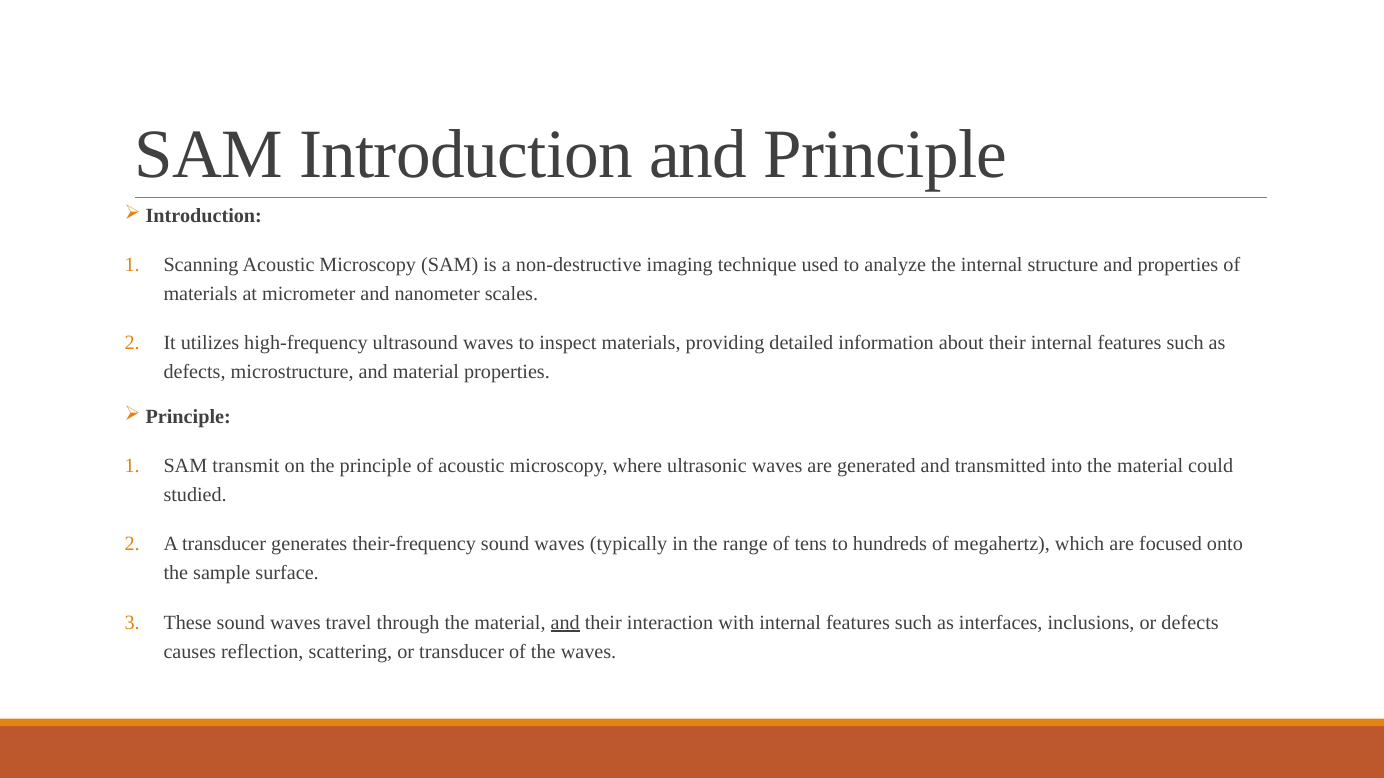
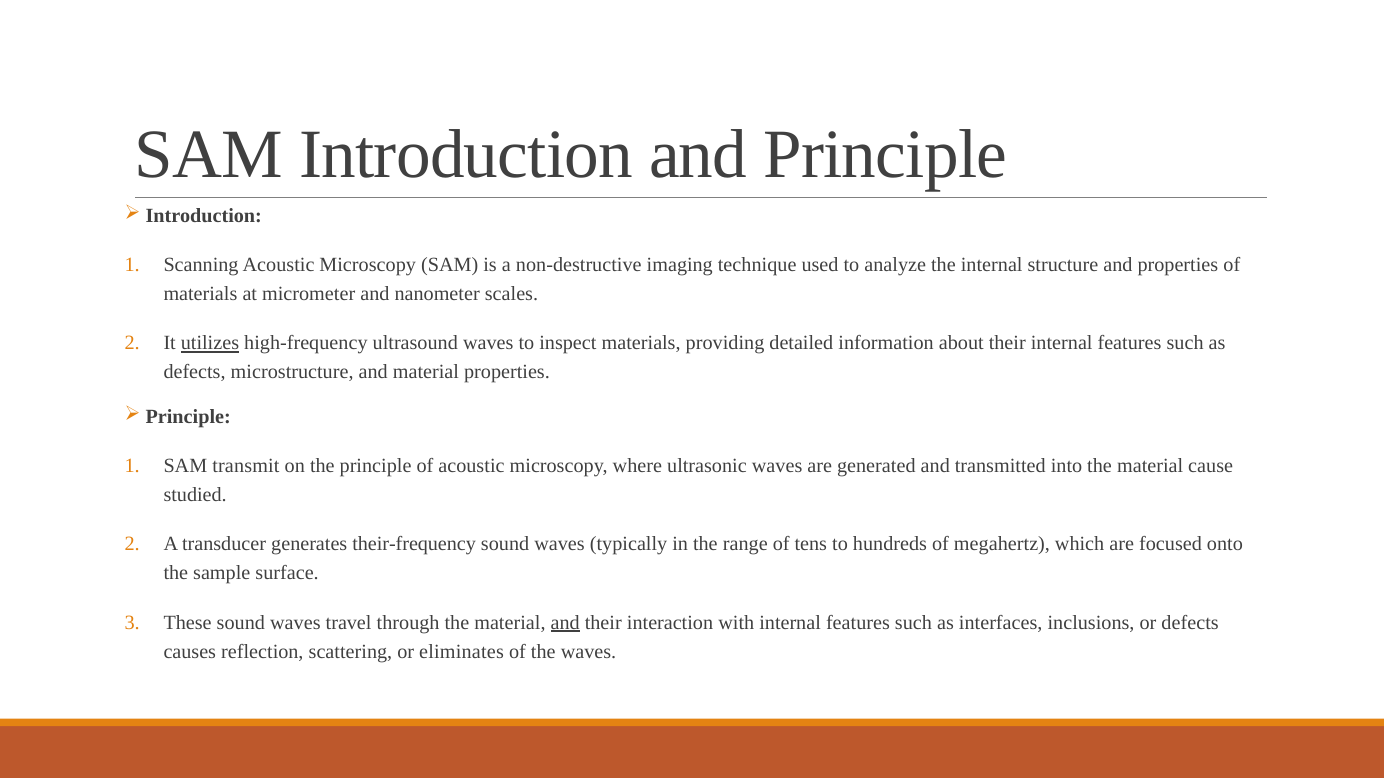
utilizes underline: none -> present (210, 343)
could: could -> cause (1211, 466)
or transducer: transducer -> eliminates (462, 652)
